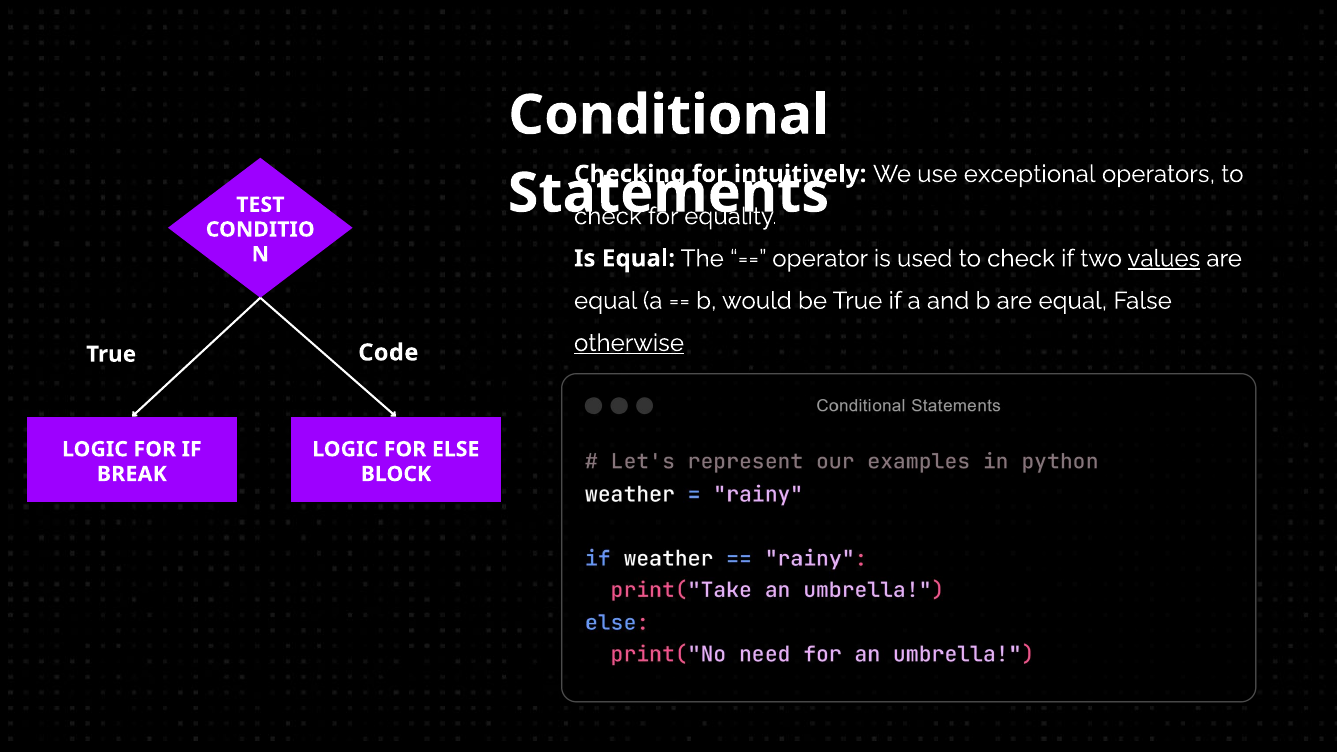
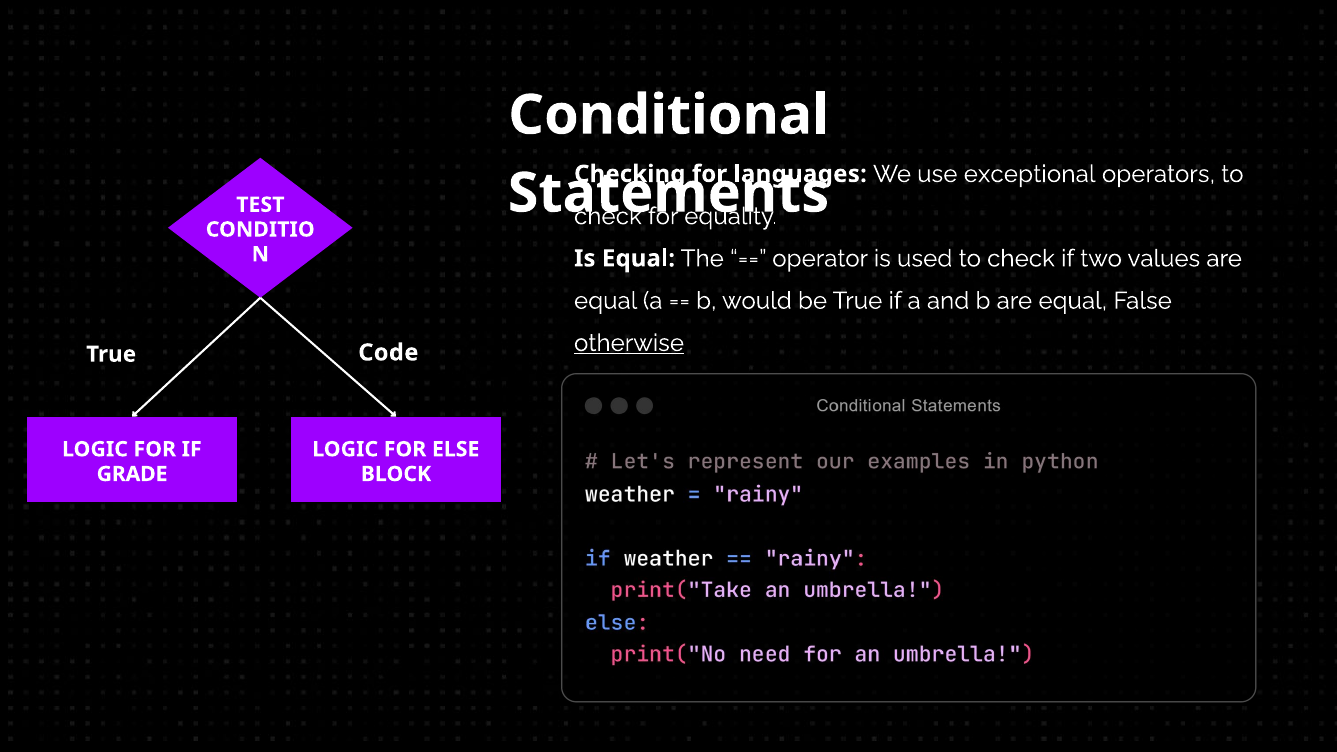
intuitively: intuitively -> languages (800, 174)
values underline: present -> none (1164, 259)
BREAK: BREAK -> GRADE (132, 474)
